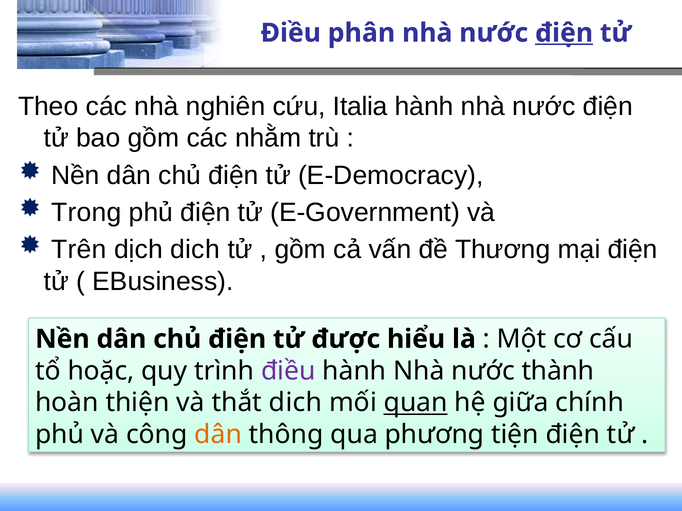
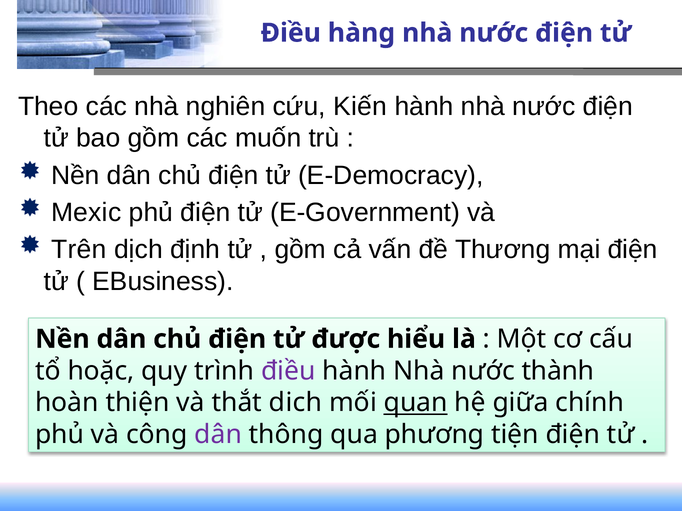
phân: phân -> hàng (361, 33)
điện underline: present -> none (564, 33)
Italia: Italia -> Kiến (360, 106)
nhằm: nhằm -> muốn (268, 138)
Trong: Trong -> Mexic (86, 213)
dịch dich: dich -> định (195, 250)
dân colour: orange -> purple (218, 435)
